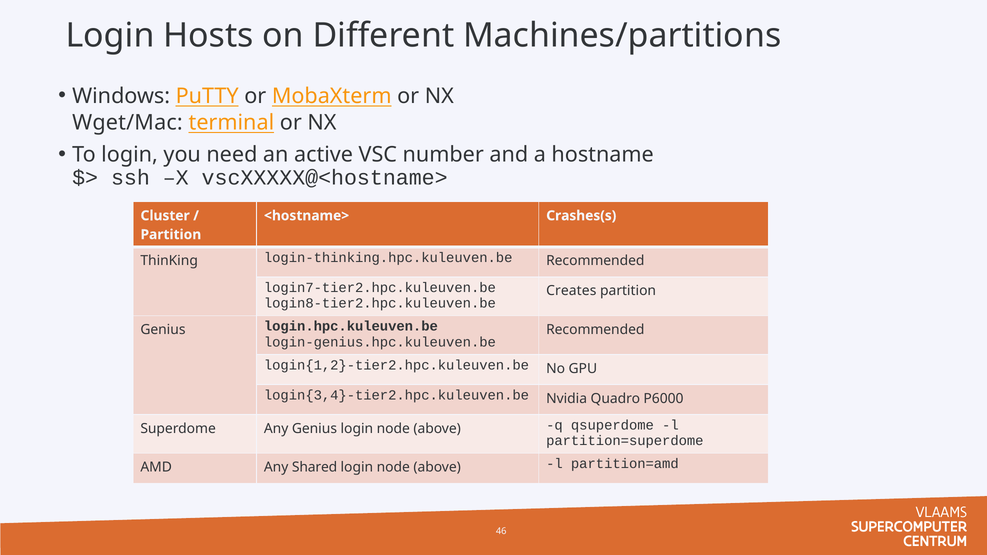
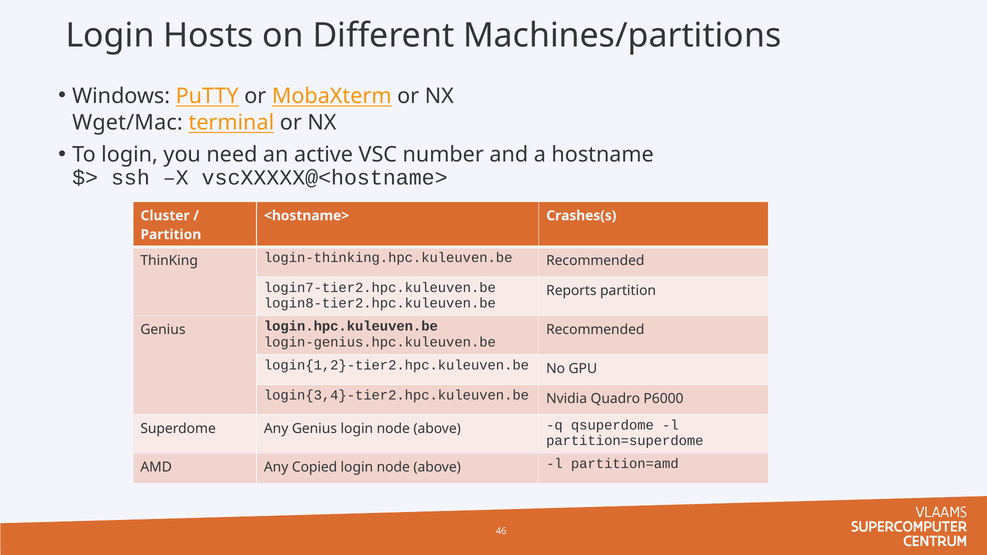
Creates: Creates -> Reports (571, 291)
Shared: Shared -> Copied (315, 467)
